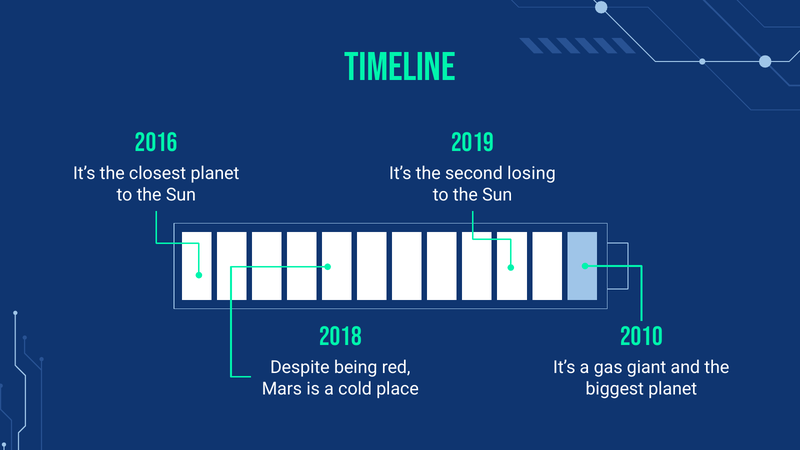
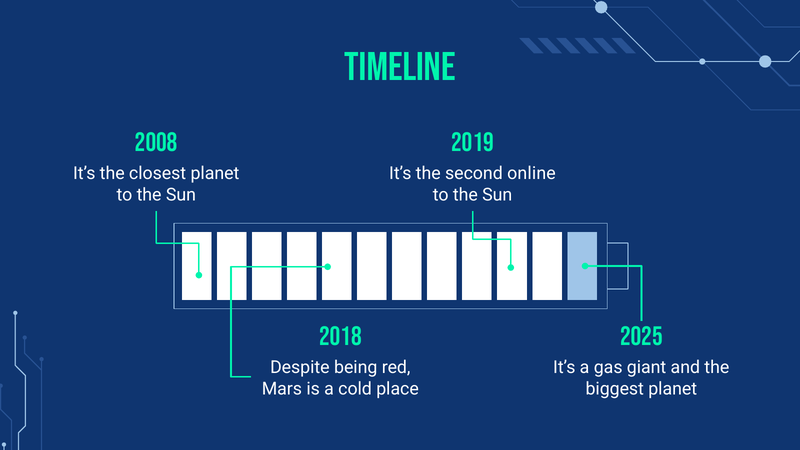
2016: 2016 -> 2008 (156, 143)
losing: losing -> online (531, 174)
2010: 2010 -> 2025 (641, 337)
